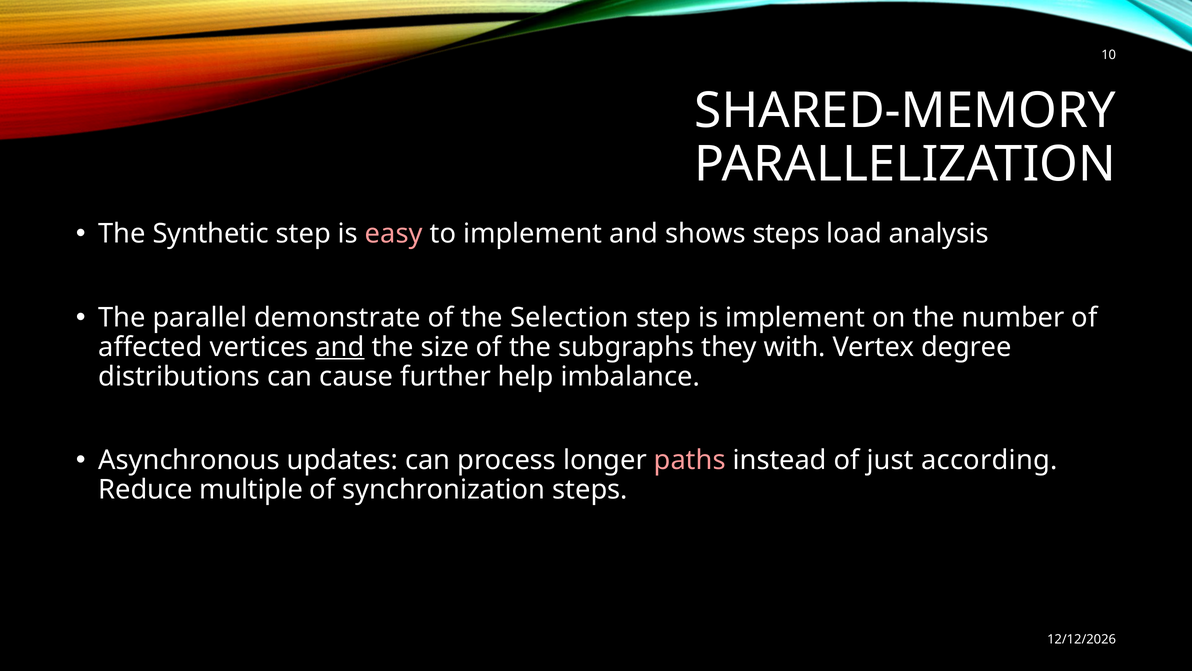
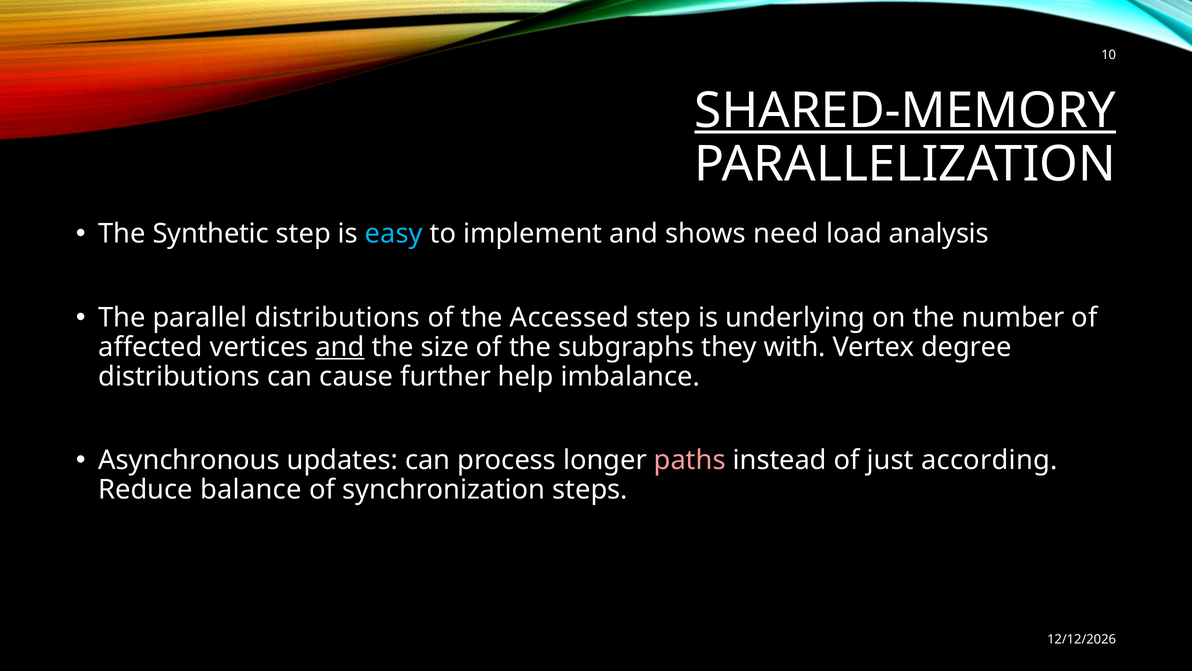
SHARED-MEMORY underline: none -> present (905, 111)
easy colour: pink -> light blue (394, 234)
shows steps: steps -> need (786, 234)
parallel demonstrate: demonstrate -> distributions (337, 317)
Selection: Selection -> Accessed (569, 317)
is implement: implement -> underlying (795, 317)
multiple: multiple -> balance (251, 490)
